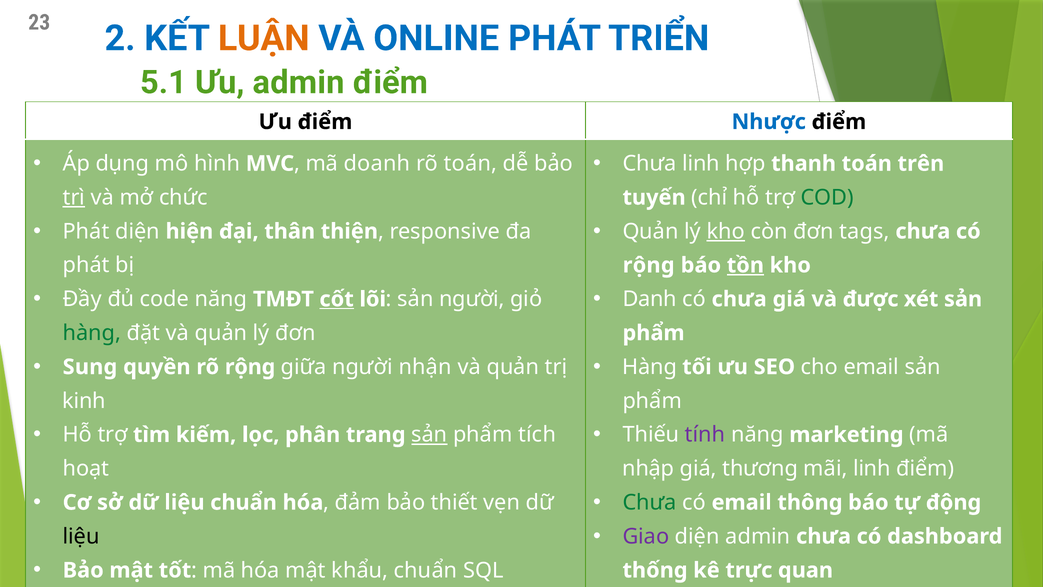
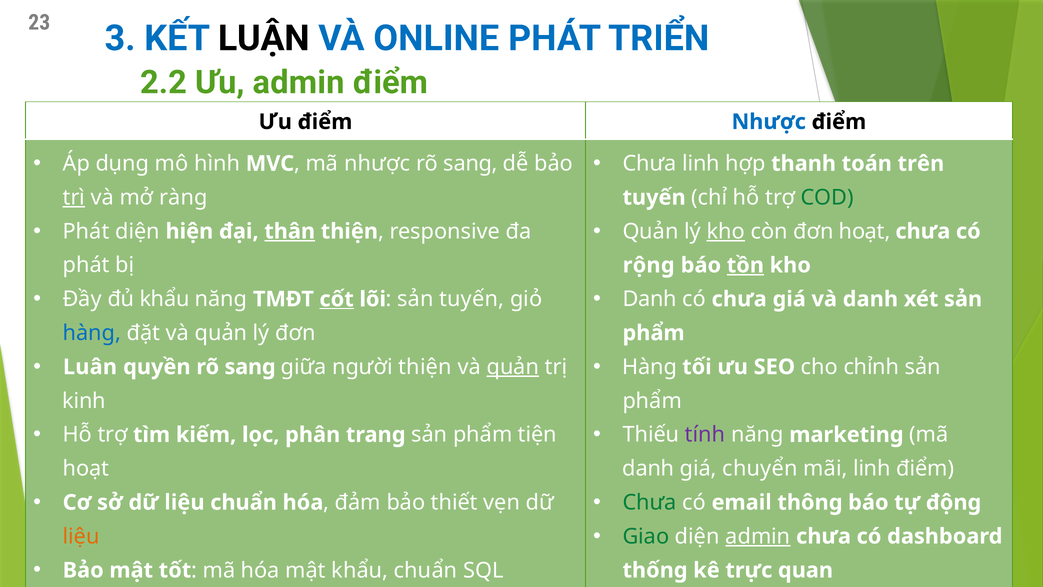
2: 2 -> 3 (120, 38)
LUẬN colour: orange -> black (264, 38)
5.1: 5.1 -> 2.2 (163, 82)
mã doanh: doanh -> nhược (377, 164)
toán: toán -> sang (471, 164)
chức: chức -> ràng (183, 197)
thân underline: none -> present (290, 231)
đơn tags: tags -> hoạt (865, 231)
đủ code: code -> khẩu (165, 299)
sản người: người -> tuyến (472, 299)
và được: được -> danh (870, 299)
hàng colour: green -> blue (92, 333)
Sung: Sung -> Luân (90, 367)
quyền rõ rộng: rộng -> sang (250, 367)
nhận: nhận -> thiện (425, 367)
quản underline: none -> present (513, 367)
email: email -> chỉnh (871, 367)
sản underline: present -> none (429, 435)
phẩm tích: tích -> tiện (537, 435)
nhập: nhập -> danh (648, 468)
thương: thương -> chuyển (760, 468)
Giao colour: purple -> green (646, 536)
admin underline: none -> present (758, 536)
liệu colour: black -> orange (81, 536)
